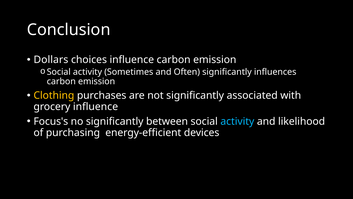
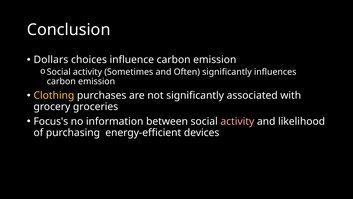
grocery influence: influence -> groceries (96, 106)
no significantly: significantly -> information (115, 121)
activity colour: light blue -> pink (237, 121)
